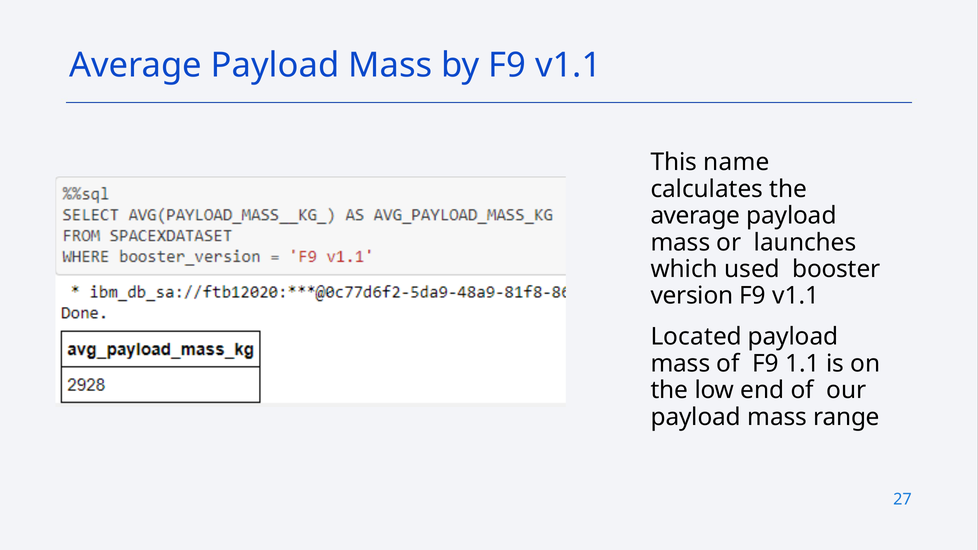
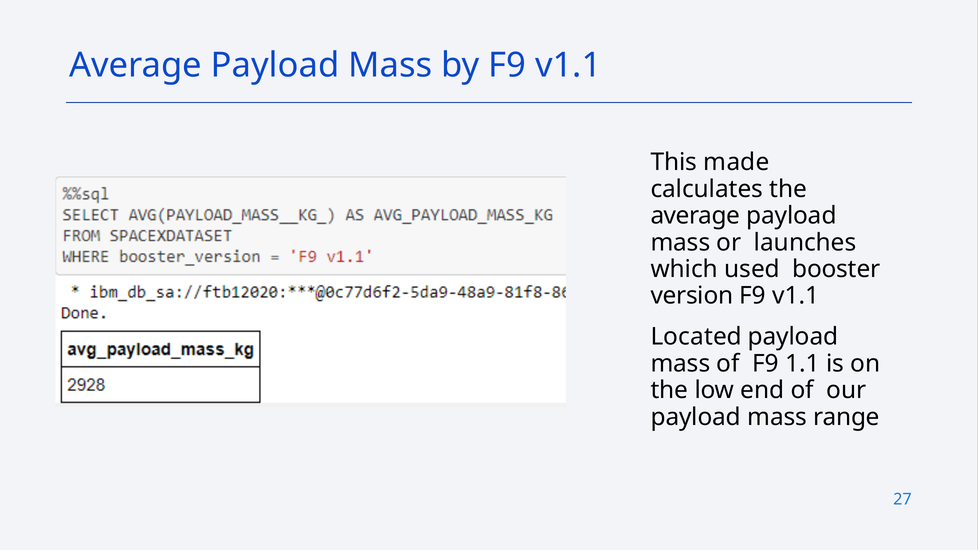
name: name -> made (736, 162)
